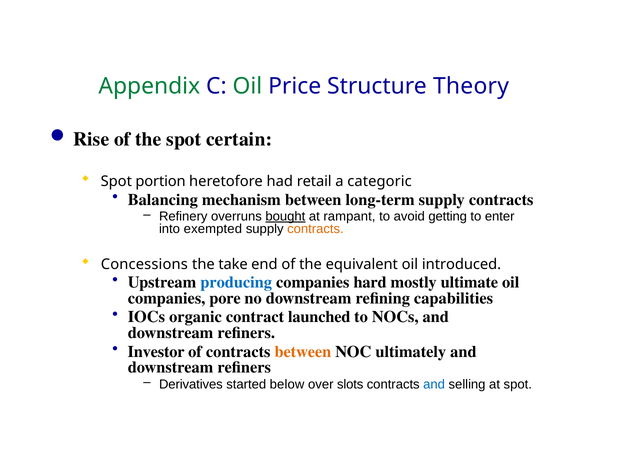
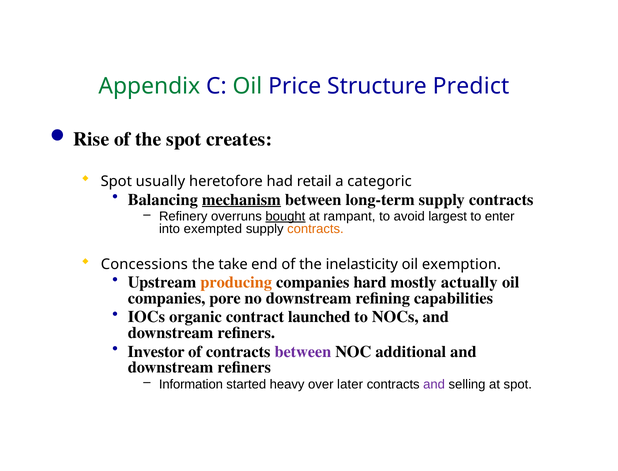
Theory: Theory -> Predict (471, 86)
certain: certain -> creates (239, 139)
portion: portion -> usually (160, 181)
mechanism underline: none -> present (241, 200)
getting: getting -> largest (448, 216)
equivalent: equivalent -> inelasticity (362, 264)
introduced: introduced -> exemption (461, 264)
producing colour: blue -> orange (236, 282)
ultimate: ultimate -> actually (469, 282)
between colour: orange -> purple (303, 352)
ultimately: ultimately -> additional (411, 352)
Derivatives: Derivatives -> Information (191, 384)
below: below -> heavy (287, 384)
slots: slots -> later (350, 384)
and colour: blue -> purple (434, 384)
